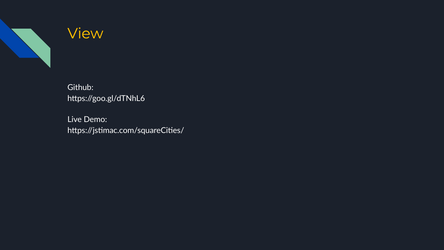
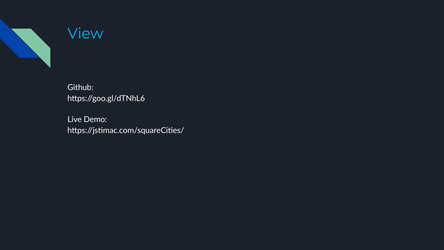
View colour: yellow -> light blue (85, 33)
